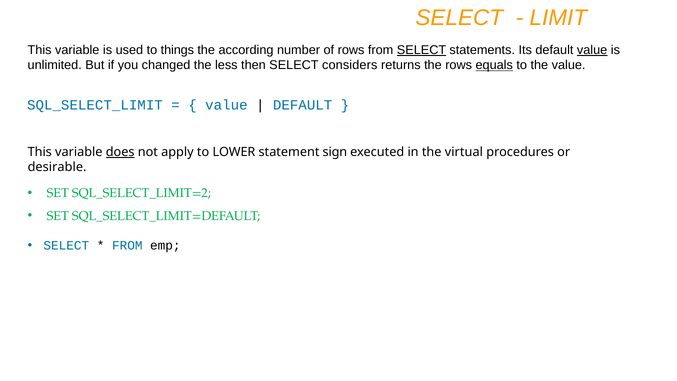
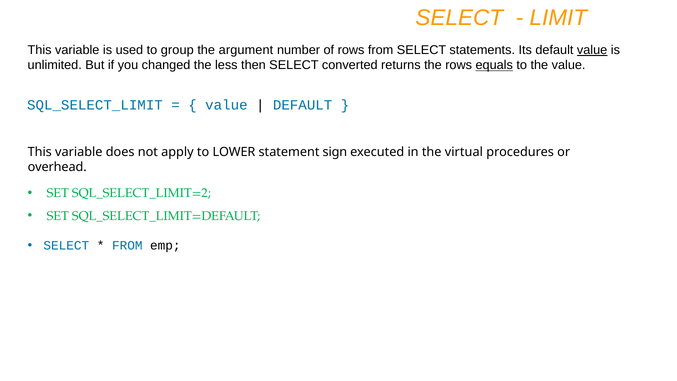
things: things -> group (177, 50)
according: according -> argument (246, 50)
SELECT underline: present -> none (422, 50)
considers: considers -> converted (350, 65)
does underline: present -> none (120, 152)
desirable: desirable -> overhead (57, 167)
